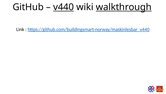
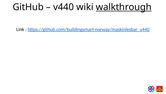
v440 underline: present -> none (64, 7)
